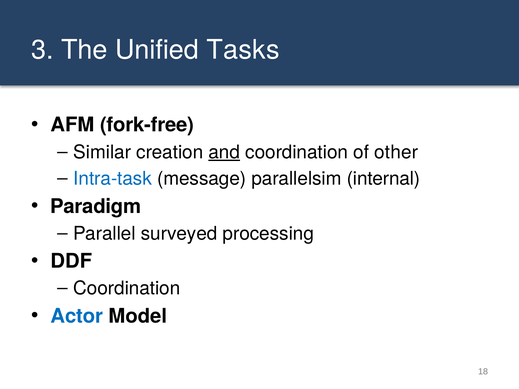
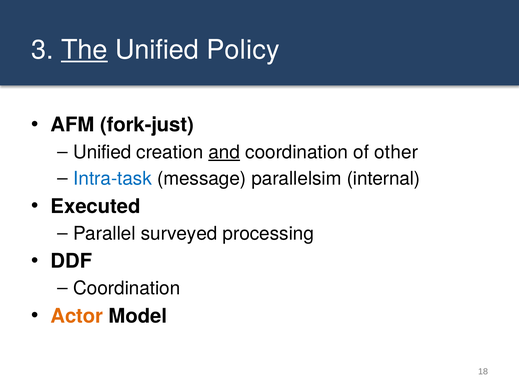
The underline: none -> present (84, 50)
Tasks: Tasks -> Policy (243, 50)
fork-free: fork-free -> fork-just (147, 125)
Similar: Similar -> Unified (102, 152)
Paradigm: Paradigm -> Executed (96, 206)
Actor colour: blue -> orange (77, 316)
